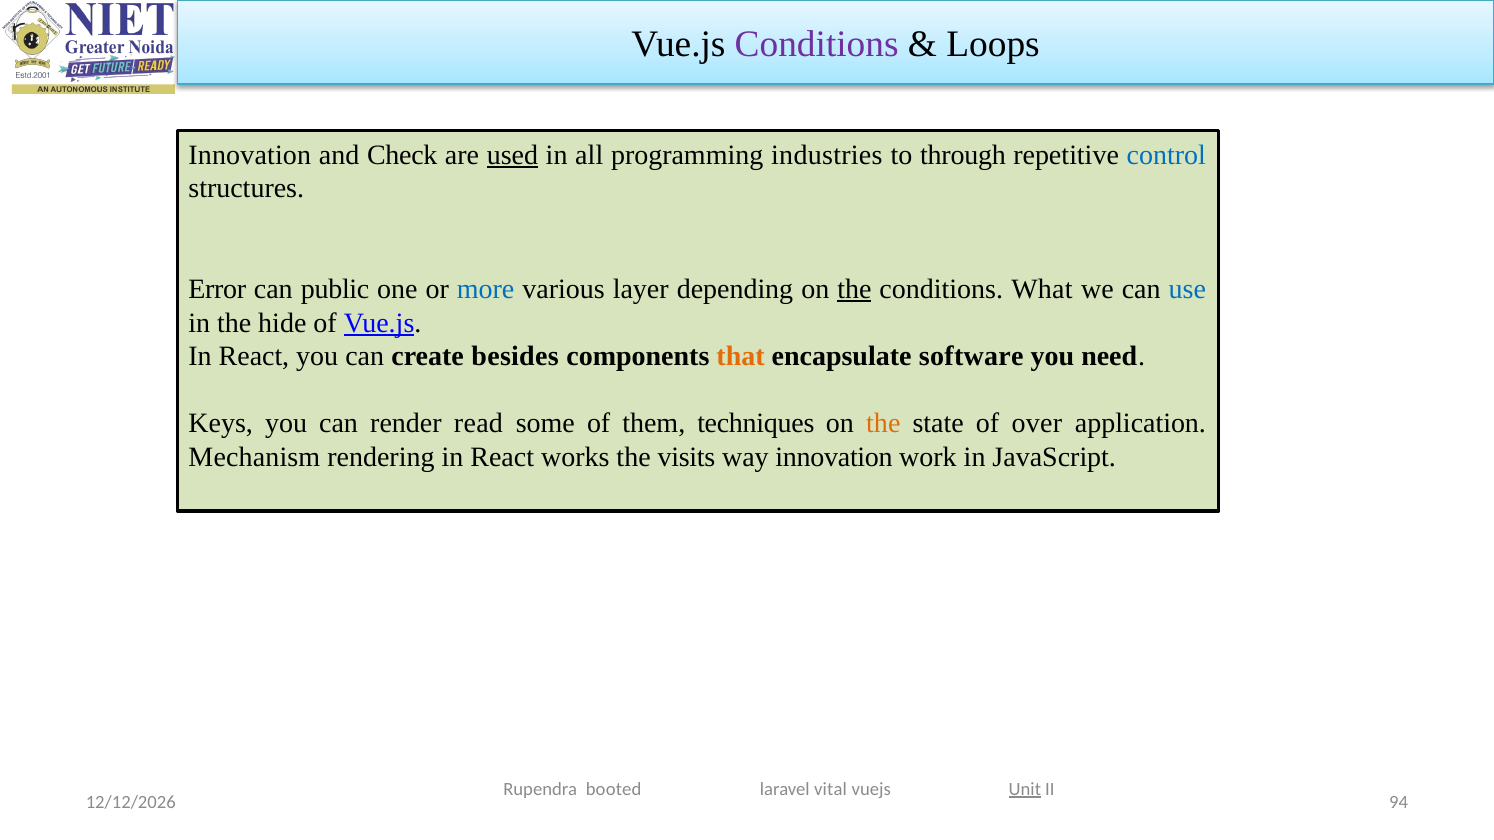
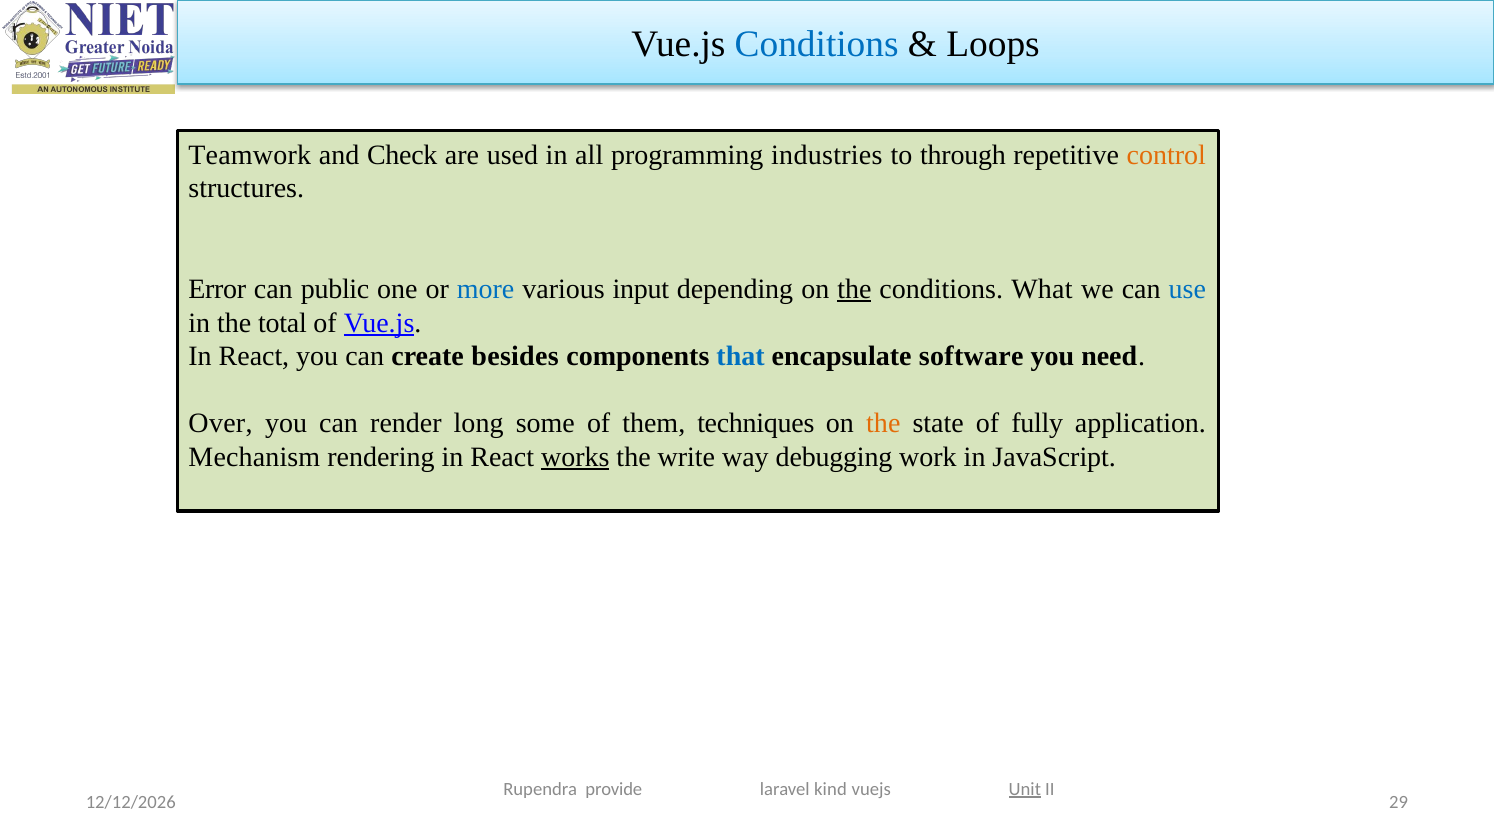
Conditions colour: purple -> blue (817, 45)
Innovation: Innovation -> Teamwork (250, 155)
used underline: present -> none (512, 155)
control colour: blue -> orange (1166, 155)
layer: layer -> input (641, 289)
hide: hide -> total (282, 323)
that colour: orange -> blue (741, 357)
Keys: Keys -> Over (221, 424)
read: read -> long (479, 424)
over: over -> fully (1037, 424)
works underline: none -> present (575, 457)
visits: visits -> write (686, 457)
way innovation: innovation -> debugging (834, 457)
booted: booted -> provide (614, 789)
vital: vital -> kind (830, 789)
94: 94 -> 29 (1399, 802)
